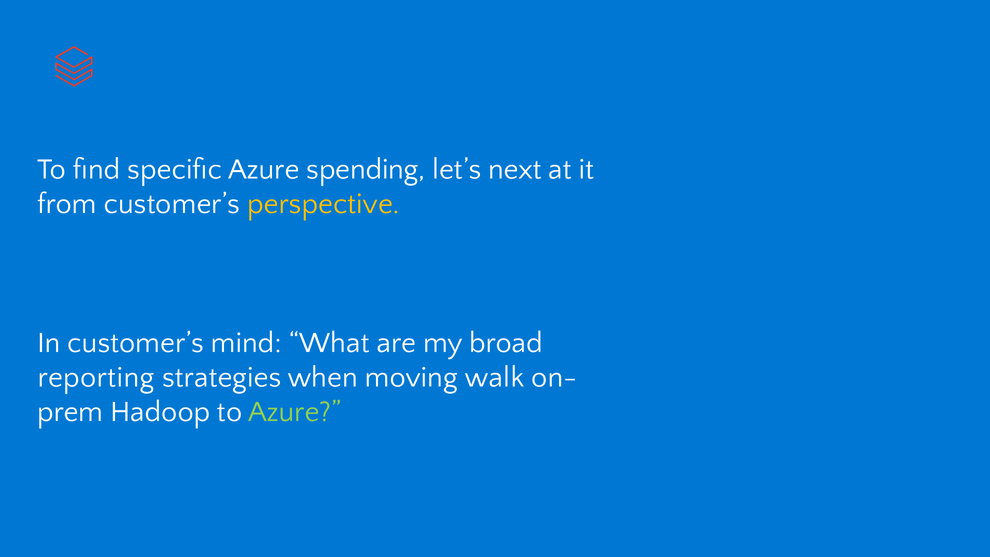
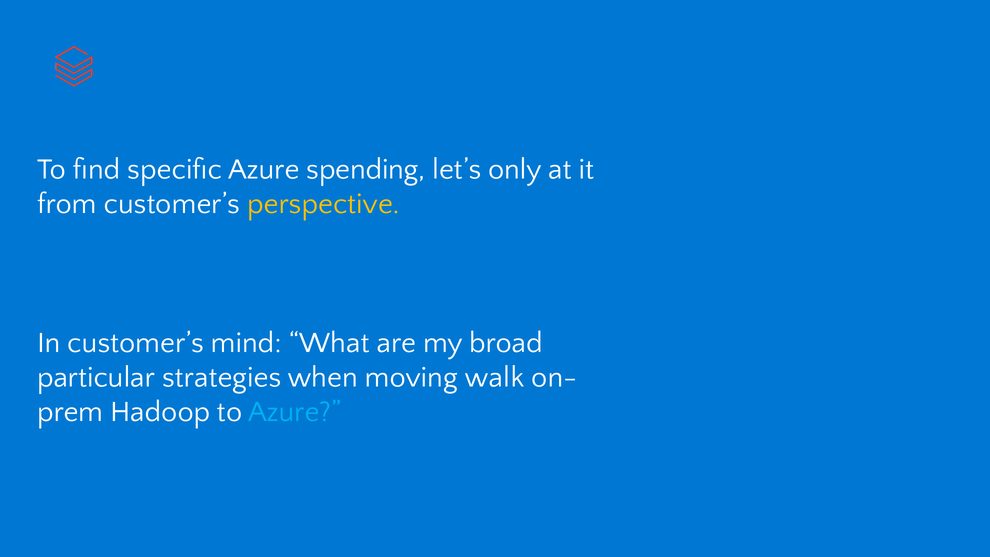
next: next -> only (515, 169)
reporting: reporting -> particular (96, 377)
Azure colour: light green -> light blue (295, 412)
